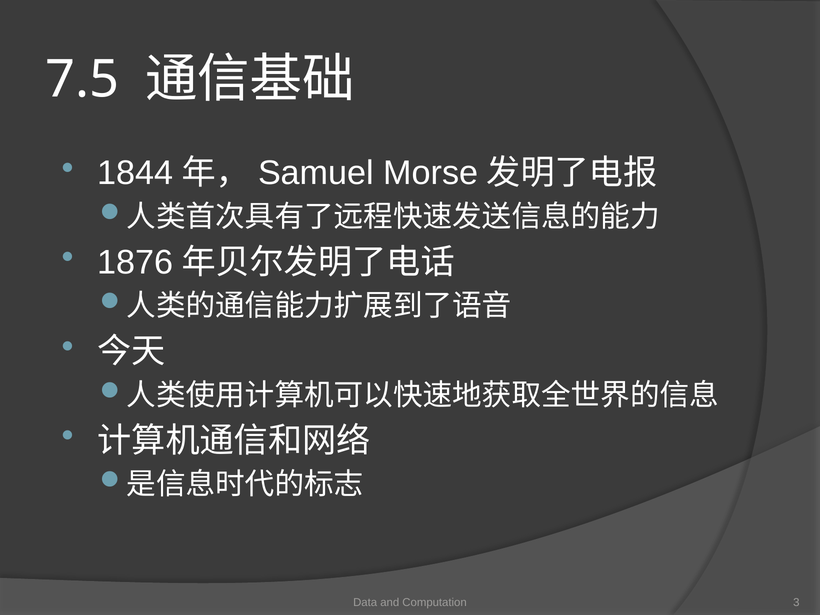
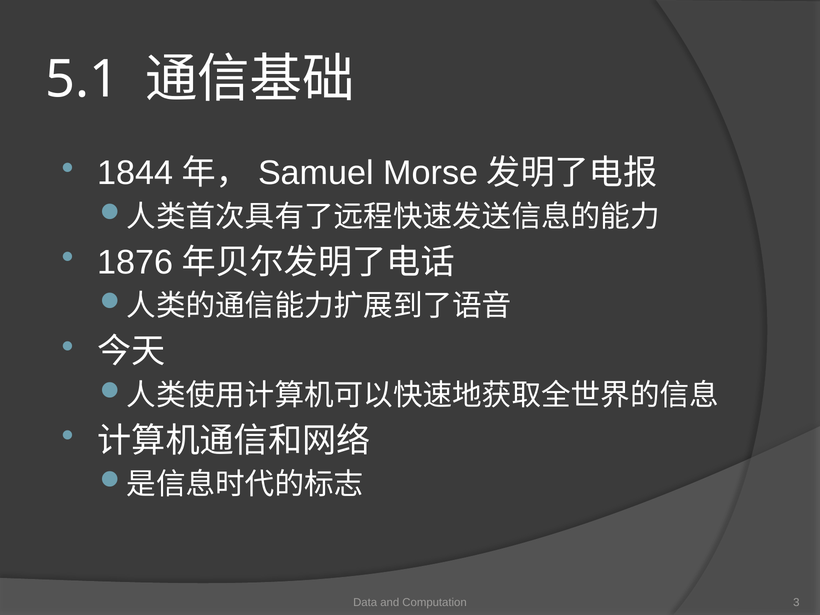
7.5: 7.5 -> 5.1 (82, 80)
